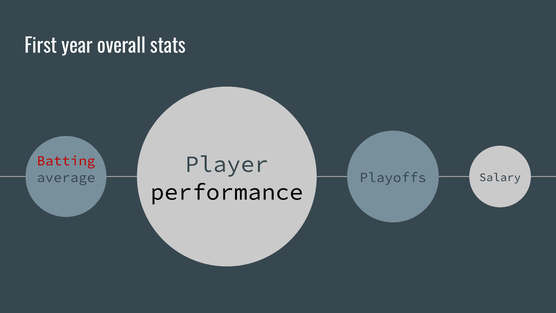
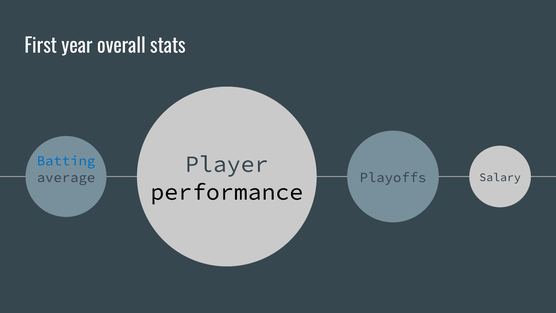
Batting colour: red -> blue (66, 161)
